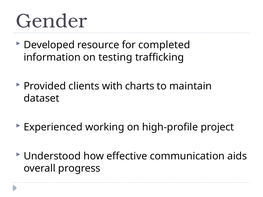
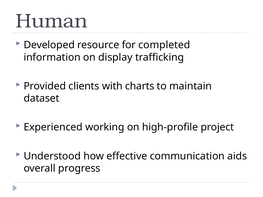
Gender: Gender -> Human (52, 21)
testing: testing -> display (115, 57)
